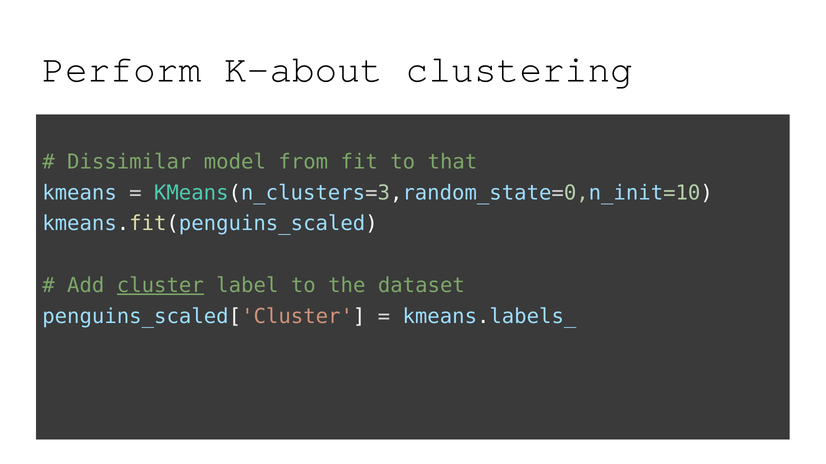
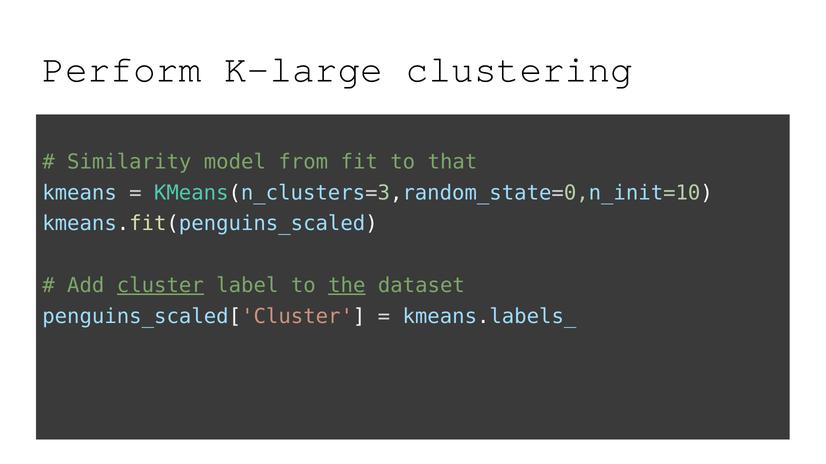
K-about: K-about -> K-large (304, 69)
Dissimilar: Dissimilar -> Similarity (129, 162)
the underline: none -> present (347, 286)
